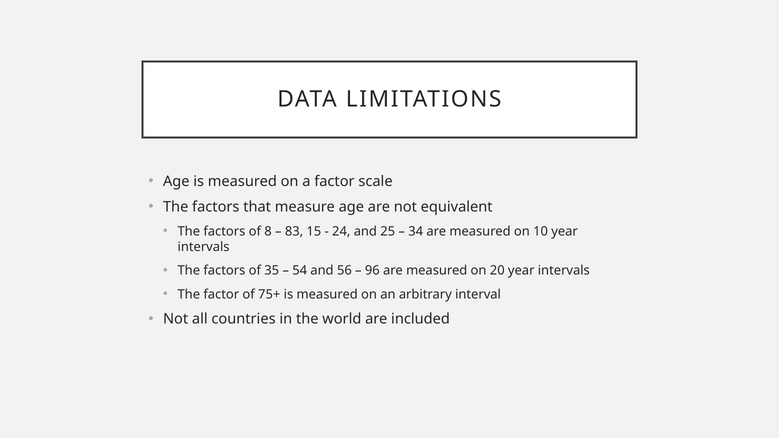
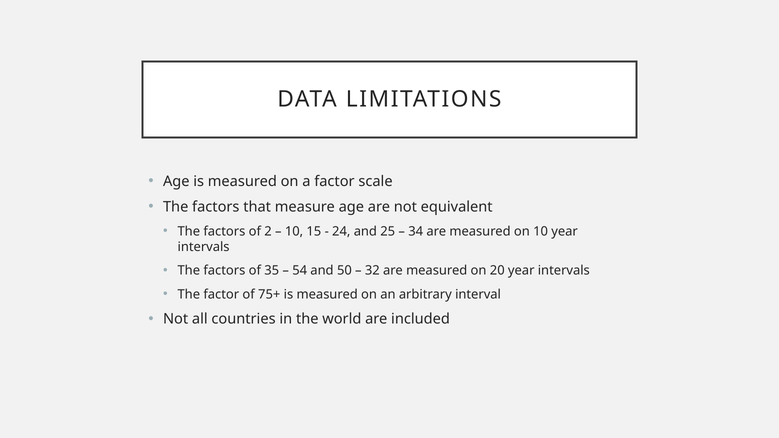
8: 8 -> 2 (268, 231)
83: 83 -> 10 (294, 231)
56: 56 -> 50 (344, 271)
96: 96 -> 32 (372, 271)
